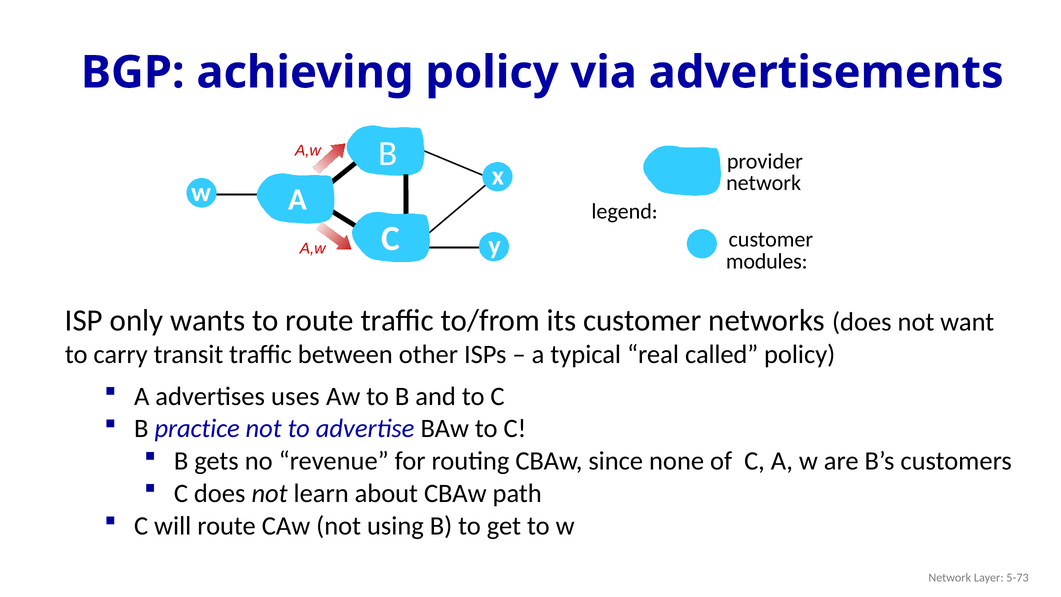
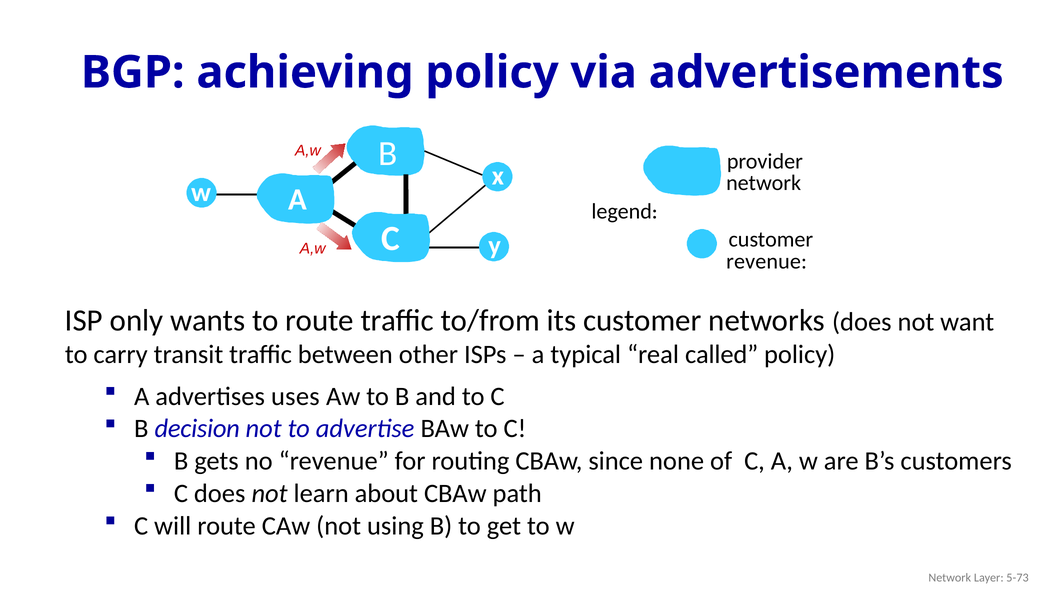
modules: modules -> revenue (767, 261)
practice: practice -> decision (197, 428)
